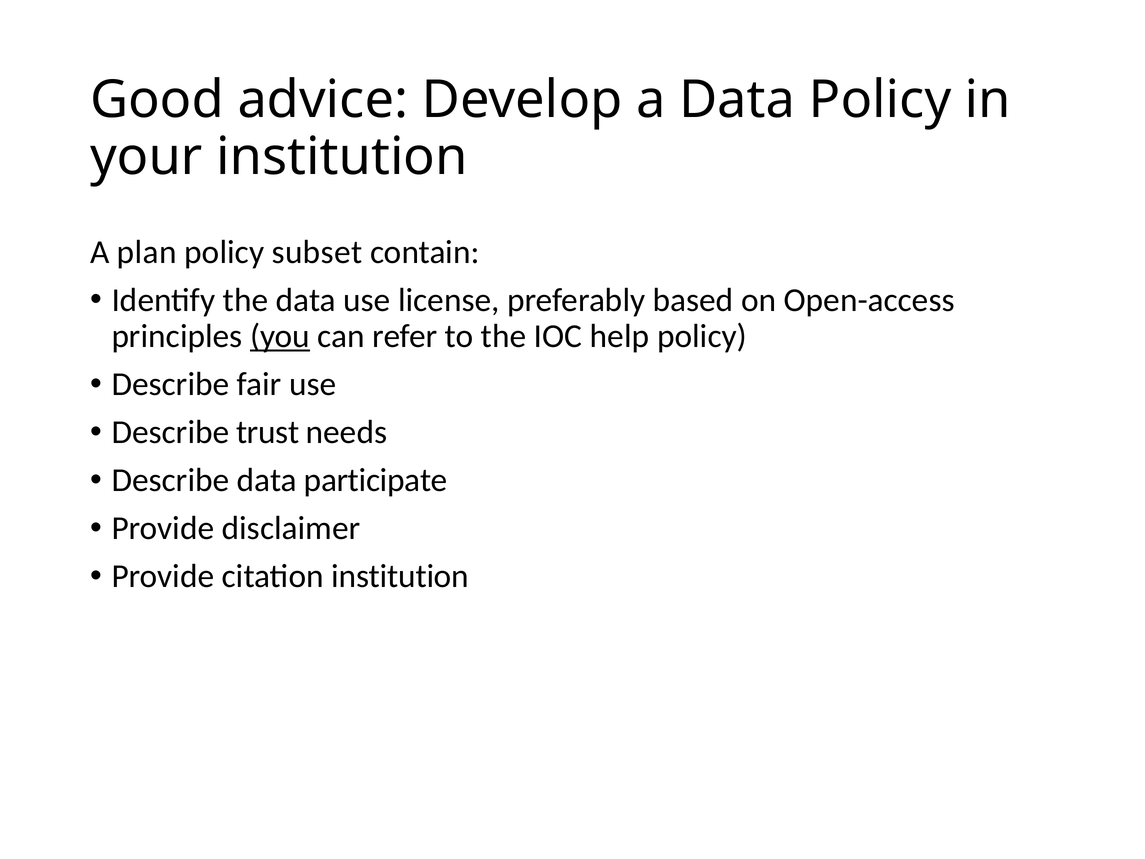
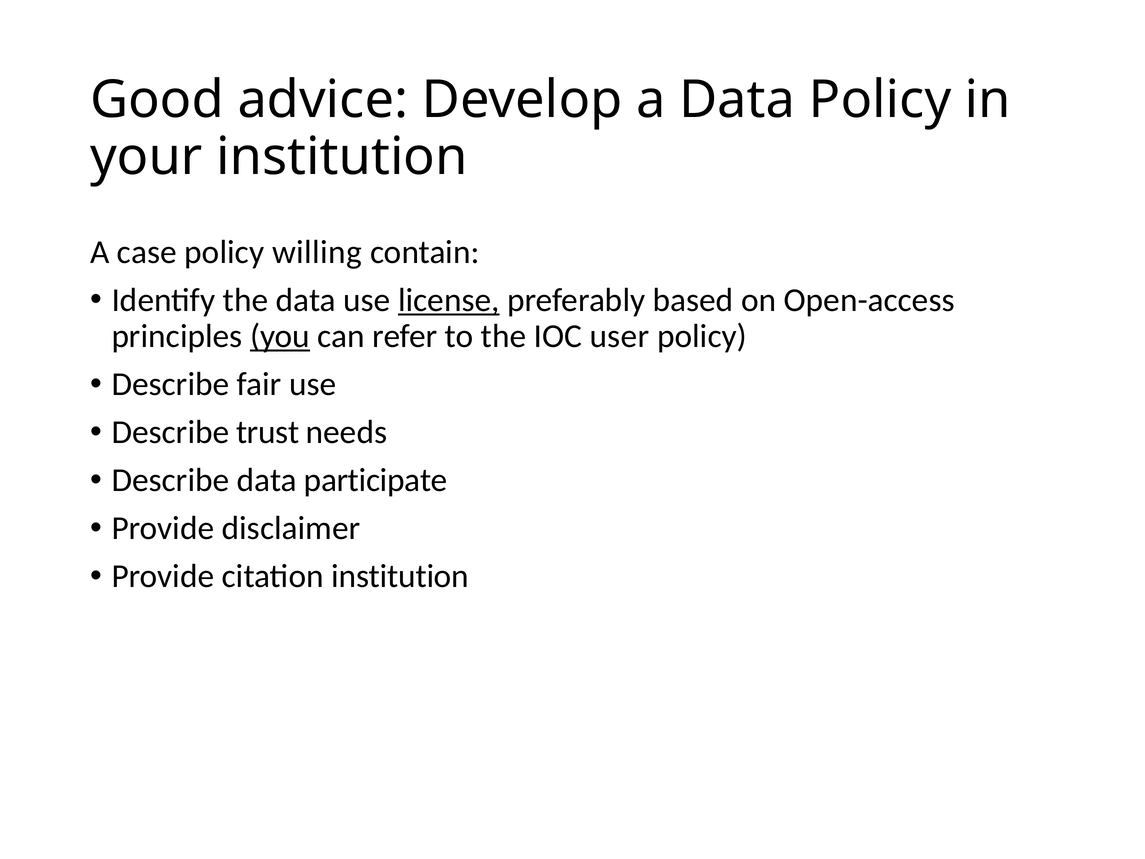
plan: plan -> case (147, 252)
subset: subset -> willing (317, 252)
license underline: none -> present (449, 300)
help: help -> user (619, 336)
